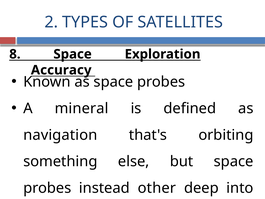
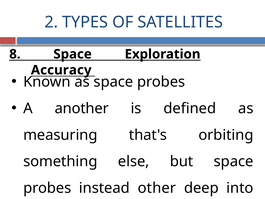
mineral: mineral -> another (82, 108)
navigation: navigation -> measuring (60, 135)
